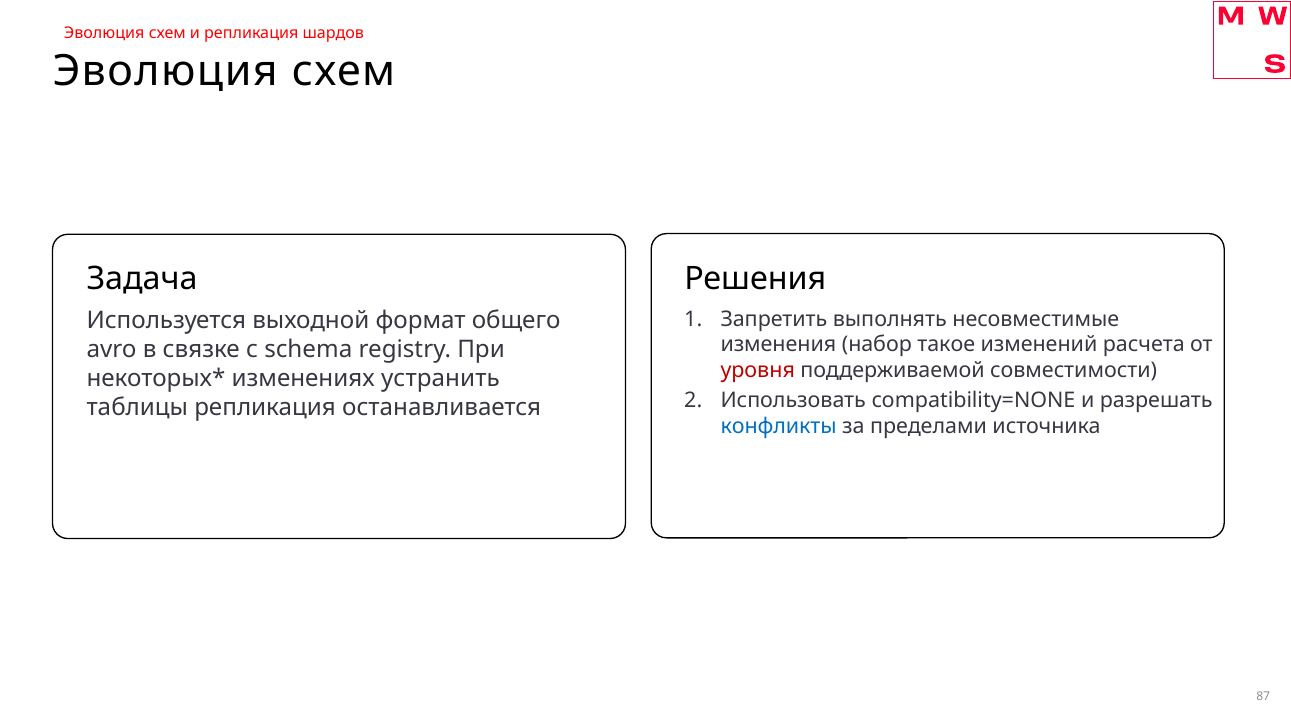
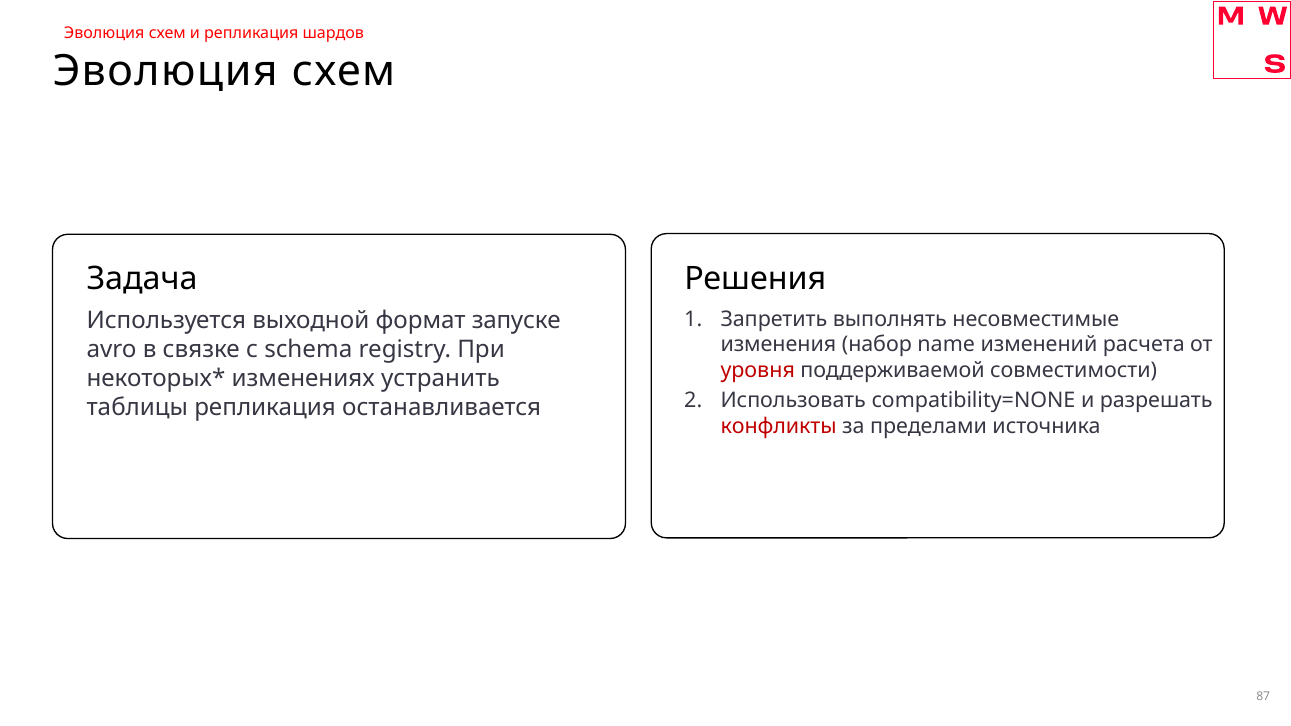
общего: общего -> запуске (516, 321)
такое: такое -> name (946, 345)
конфликты colour: blue -> red (779, 427)
